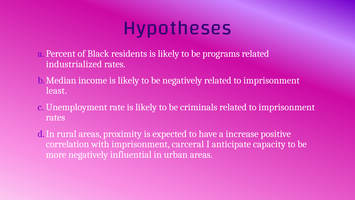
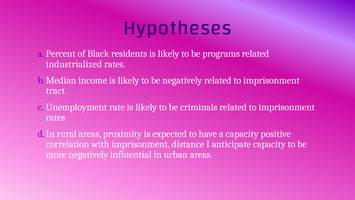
least: least -> tract (56, 91)
a increase: increase -> capacity (242, 134)
carceral: carceral -> distance (188, 144)
